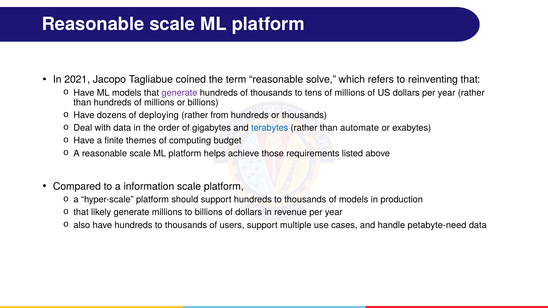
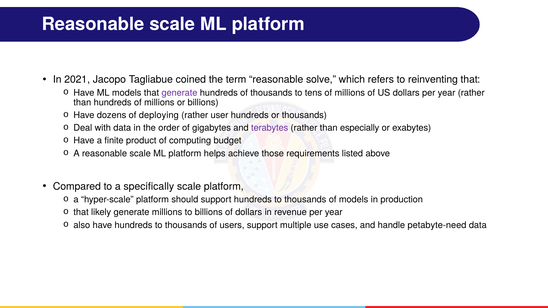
from: from -> user (219, 115)
terabytes colour: blue -> purple (270, 128)
automate: automate -> especially (360, 128)
themes: themes -> product (141, 141)
information: information -> specifically (149, 186)
